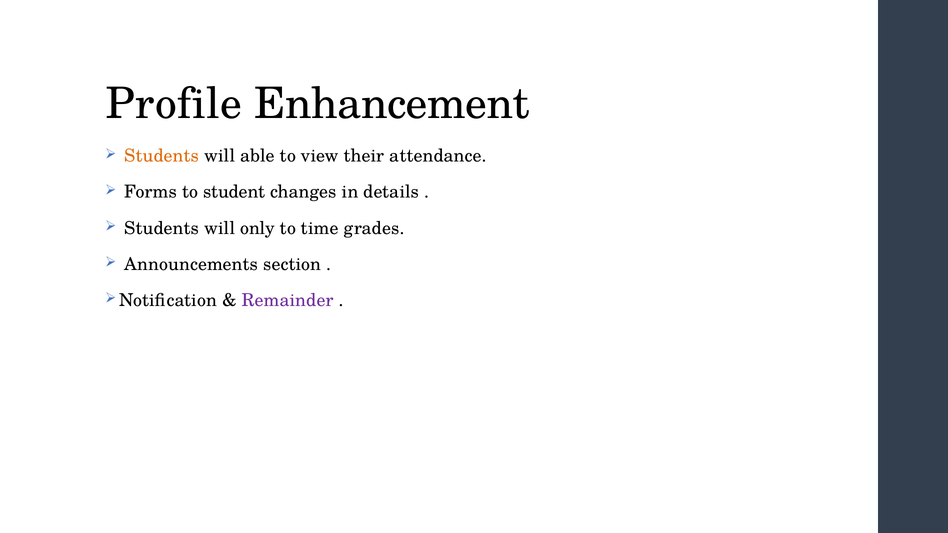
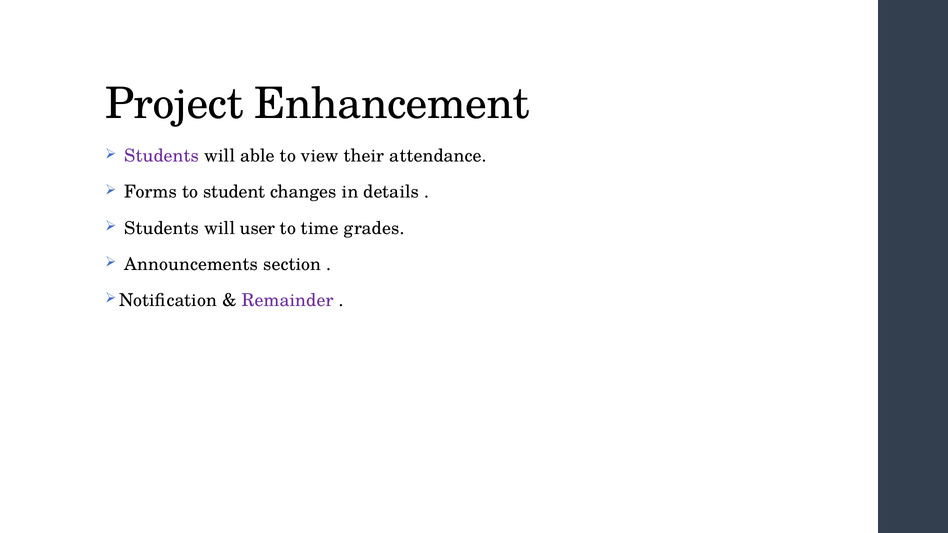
Profile: Profile -> Project (174, 104)
Students colour: orange -> purple (162, 156)
only: only -> user (258, 228)
